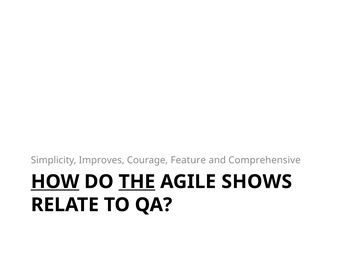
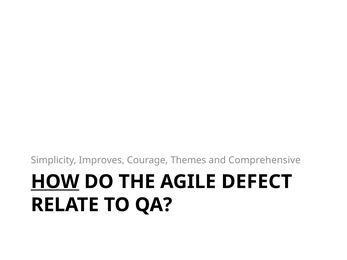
Feature: Feature -> Themes (188, 160)
THE underline: present -> none (137, 182)
SHOWS: SHOWS -> DEFECT (257, 182)
